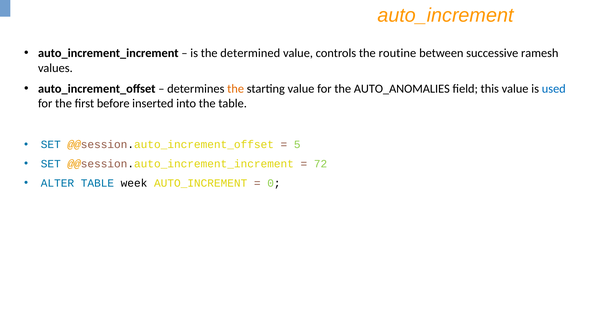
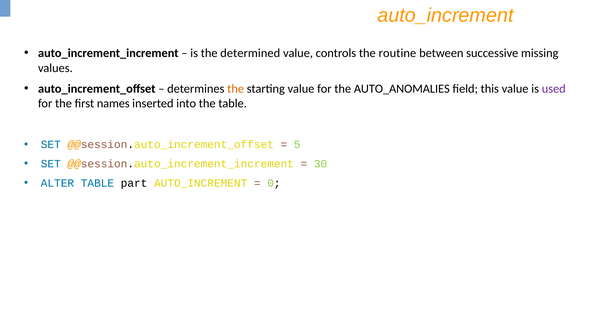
ramesh: ramesh -> missing (540, 53)
used colour: blue -> purple (554, 89)
before: before -> names (113, 104)
72: 72 -> 30 (321, 164)
week: week -> part (134, 183)
